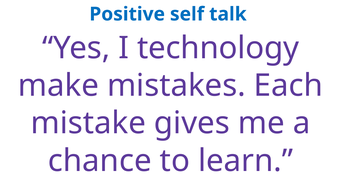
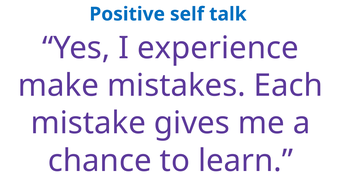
technology: technology -> experience (218, 48)
